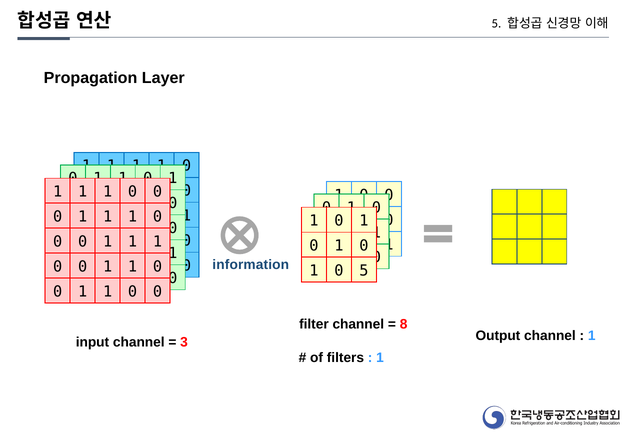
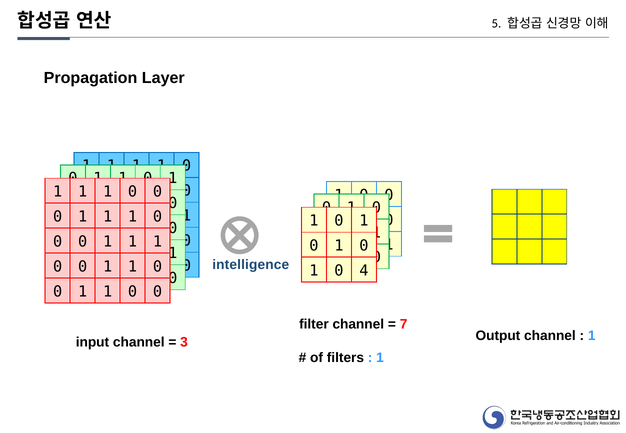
information: information -> intelligence (251, 265)
0 5: 5 -> 4 (364, 271)
8: 8 -> 7 (404, 324)
